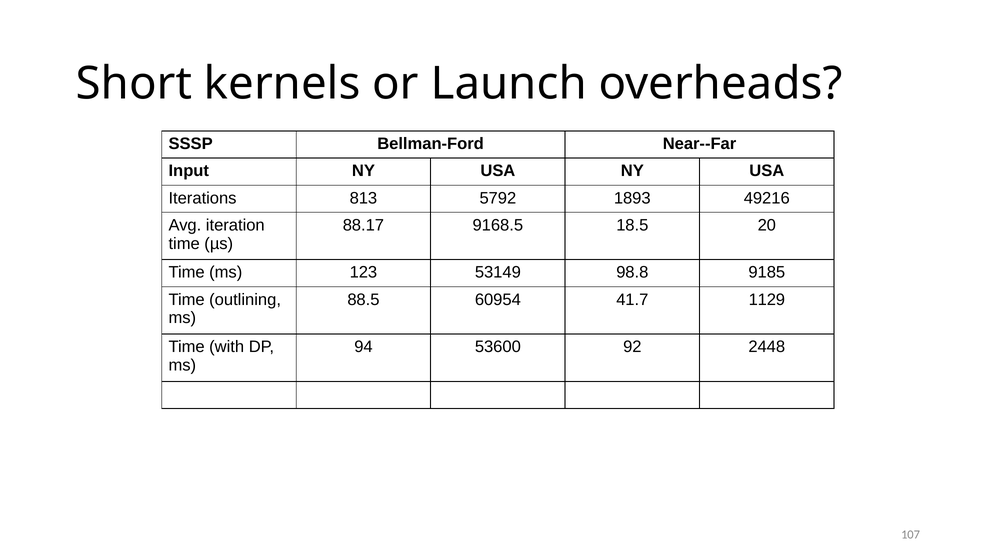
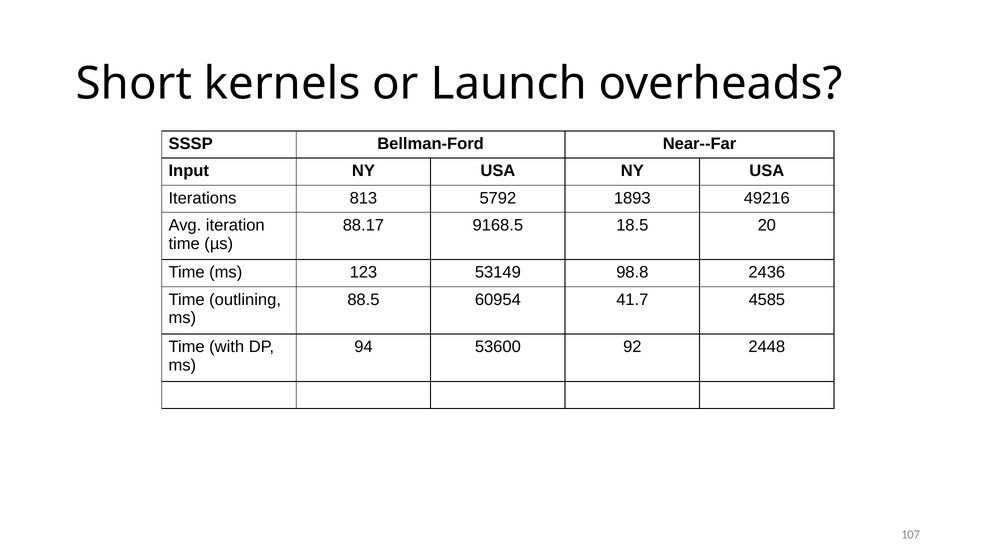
9185: 9185 -> 2436 (767, 273)
1129: 1129 -> 4585 (767, 300)
